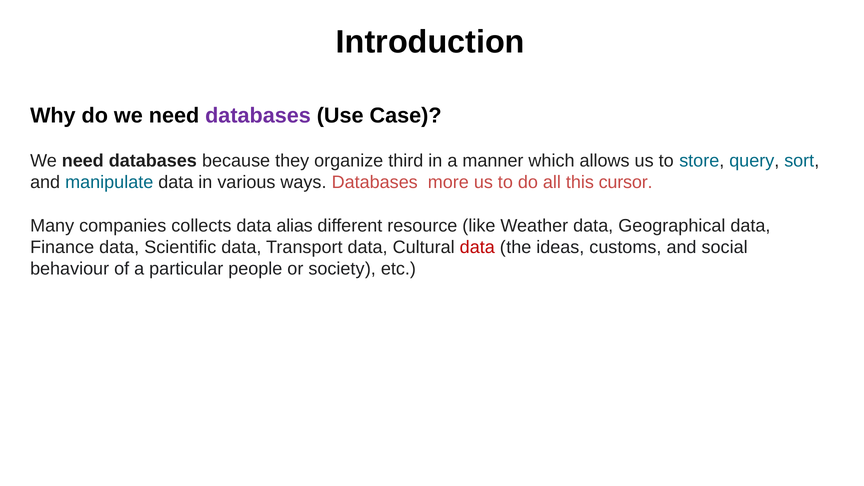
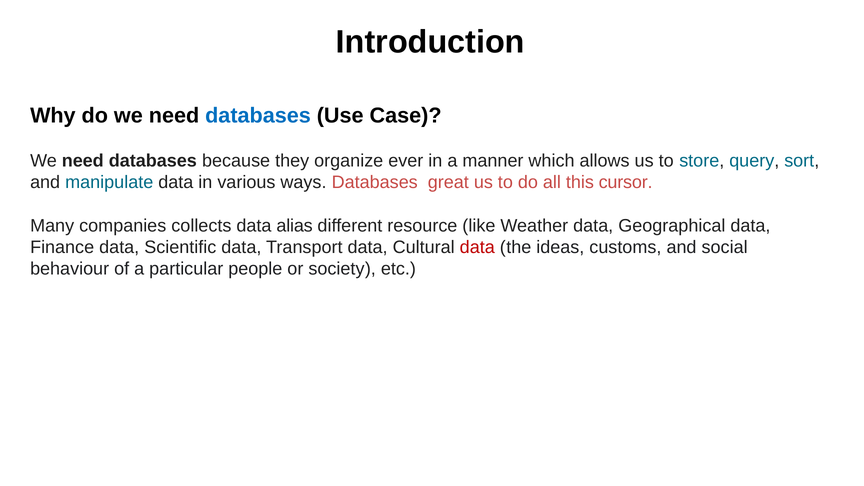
databases colour: purple -> blue (258, 116)
third: third -> ever (406, 161)
more: more -> great (448, 182)
